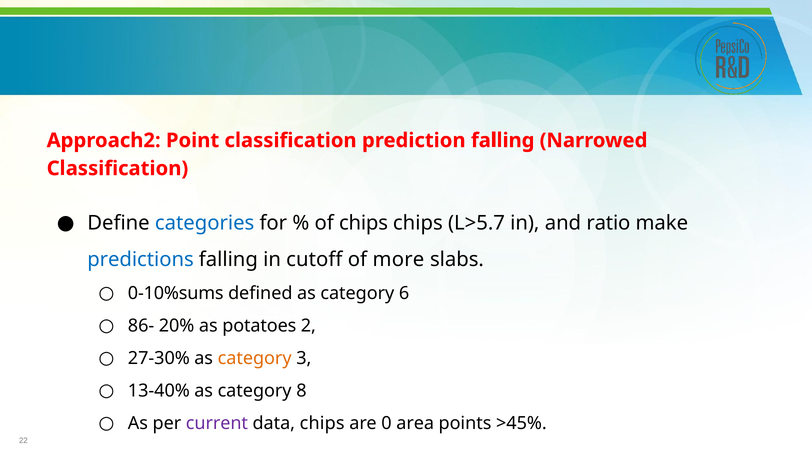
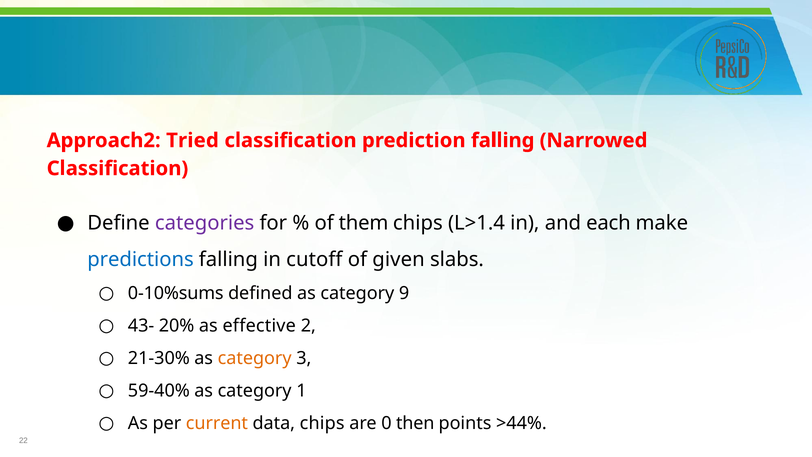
Point: Point -> Tried (192, 140)
categories colour: blue -> purple (205, 223)
of chips: chips -> them (364, 223)
L>5.7: L>5.7 -> L>1.4 (476, 223)
ratio: ratio -> each (608, 223)
more: more -> given (399, 260)
6: 6 -> 9 (404, 293)
86-: 86- -> 43- (141, 326)
potatoes: potatoes -> effective (259, 326)
27-30%: 27-30% -> 21-30% (159, 358)
13-40%: 13-40% -> 59-40% (159, 390)
8: 8 -> 1 (301, 390)
current colour: purple -> orange (217, 423)
area: area -> then (415, 423)
>45%: >45% -> >44% (521, 423)
